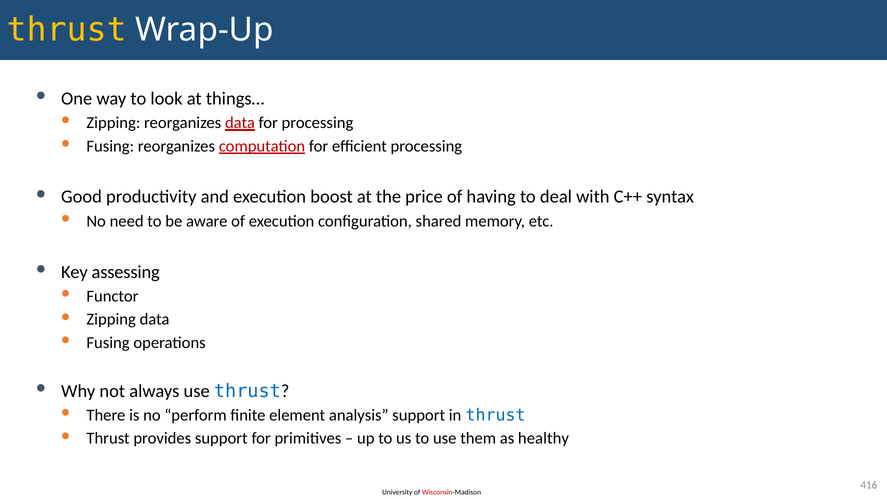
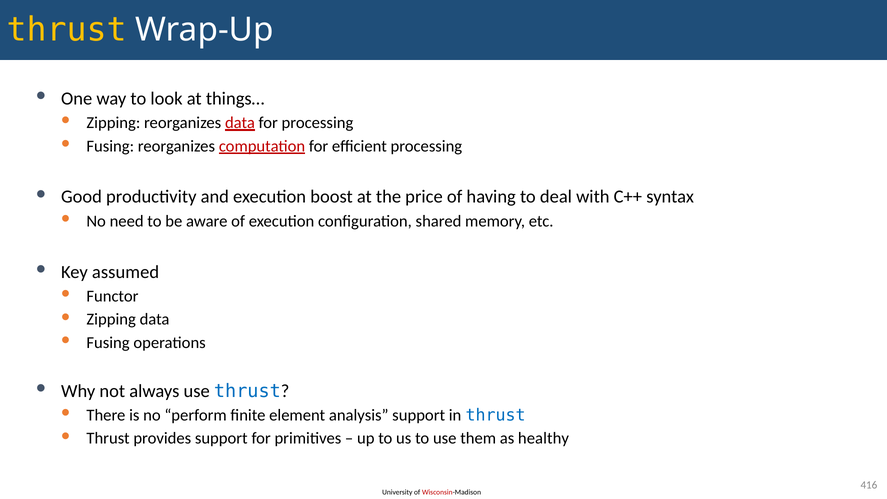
assessing: assessing -> assumed (126, 272)
